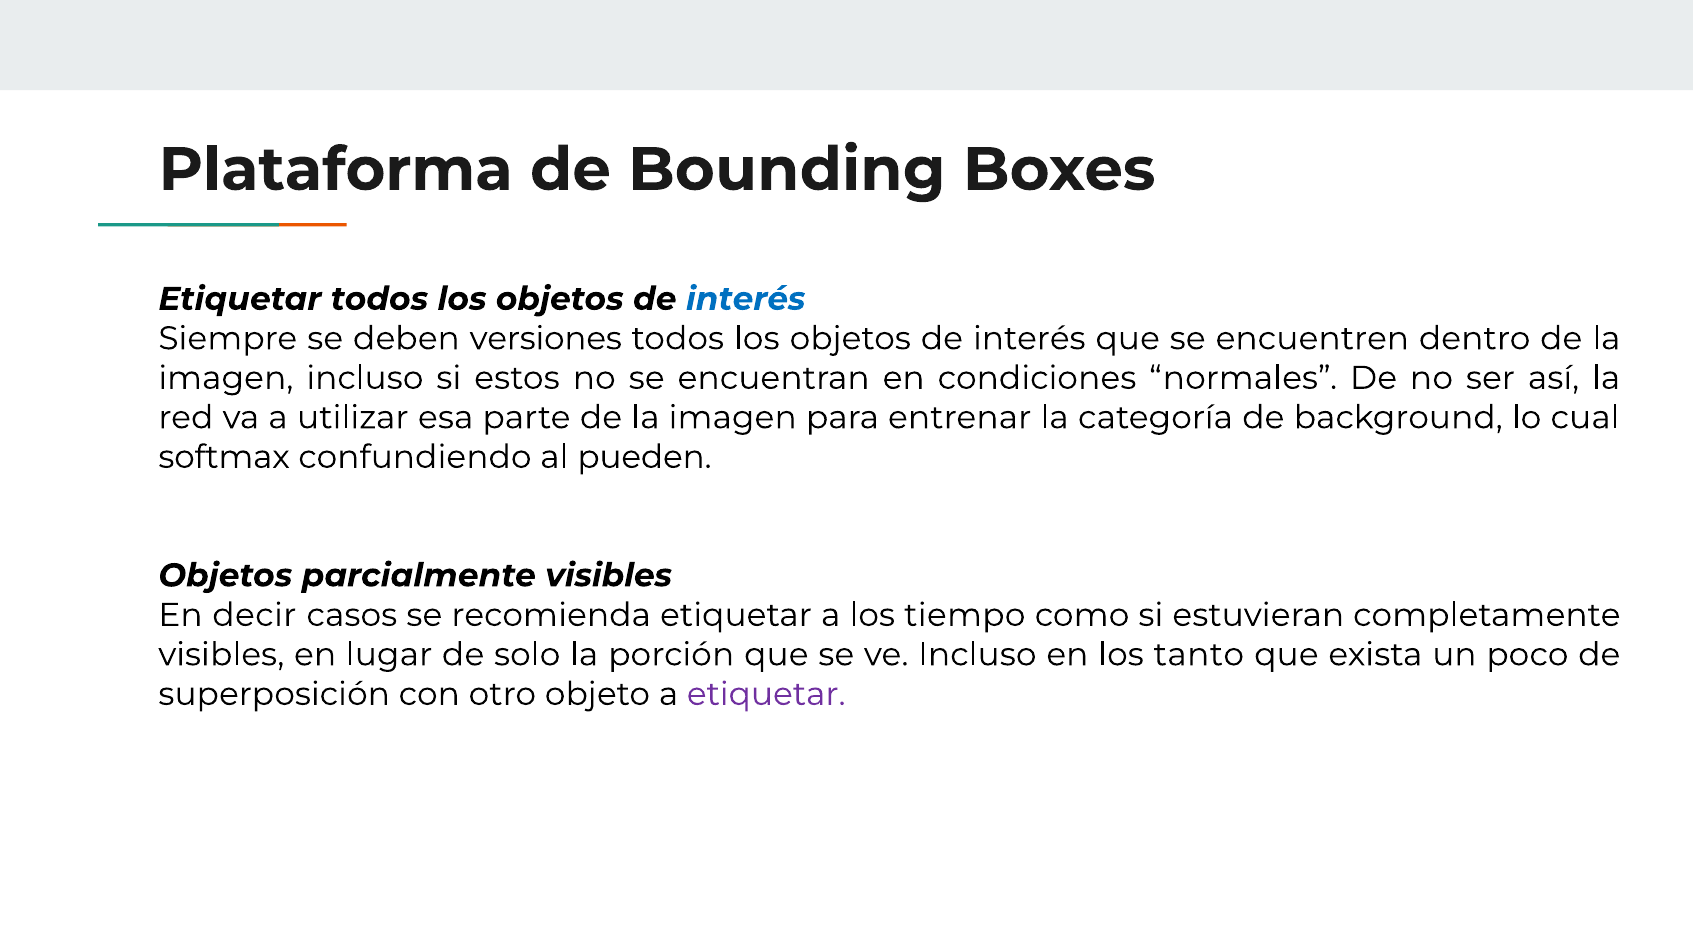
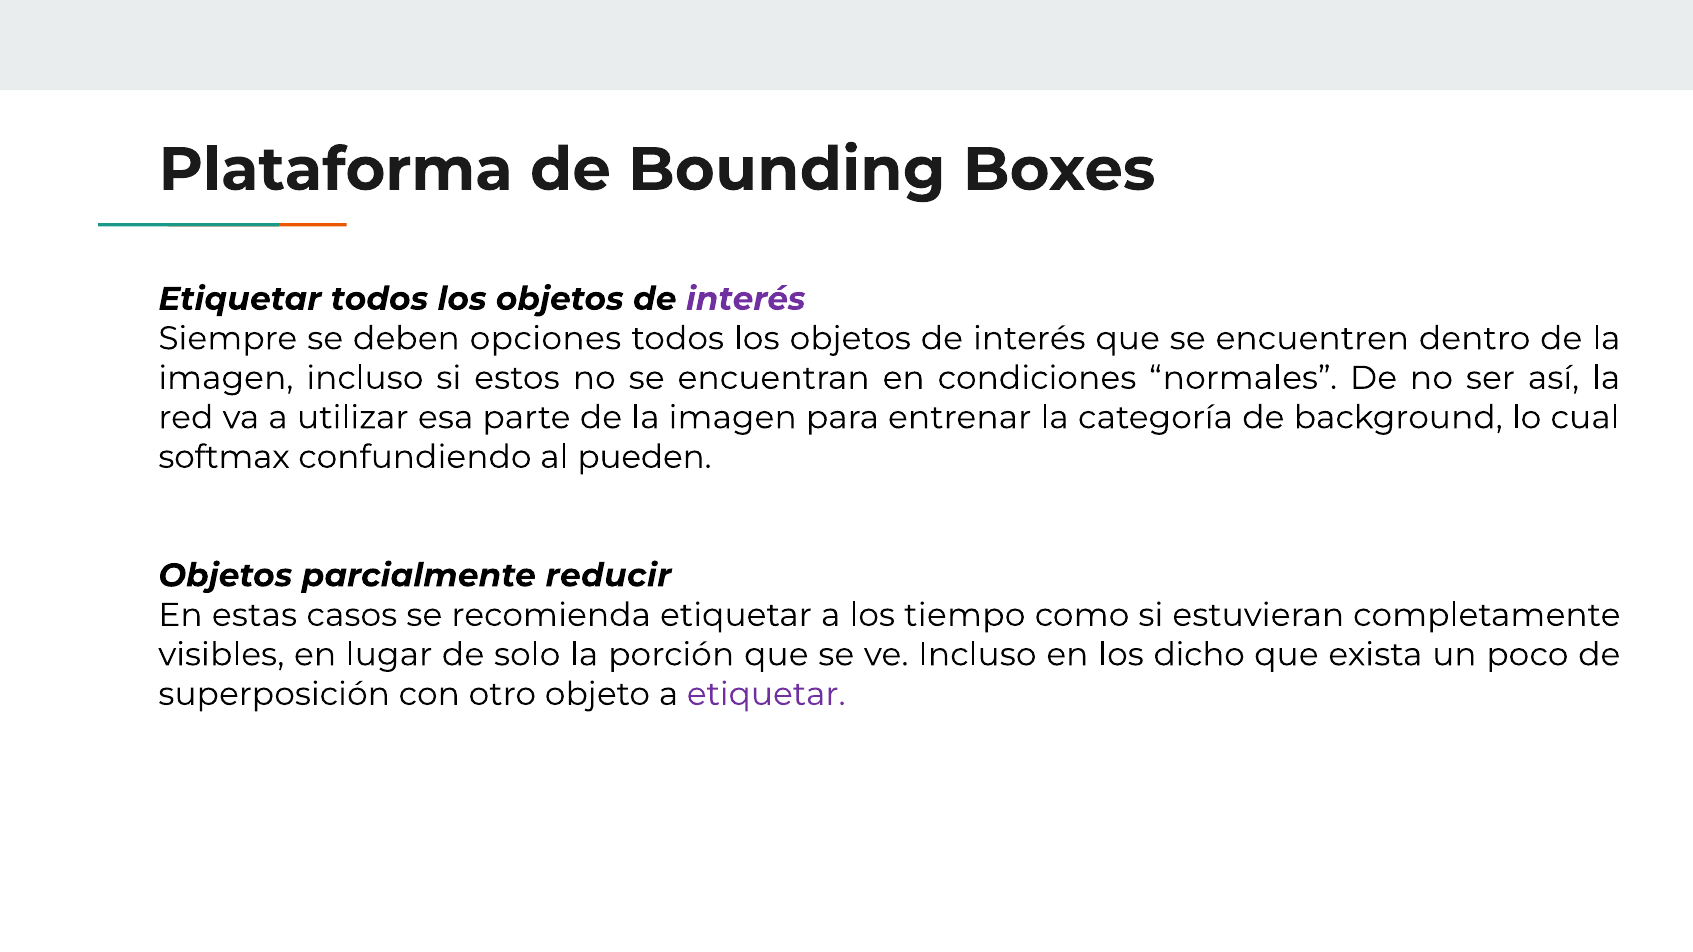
interés colour: blue -> purple (746, 299)
versiones: versiones -> opciones (545, 339)
parcialmente visibles: visibles -> reducir (608, 576)
decir: decir -> estas (254, 615)
tanto: tanto -> dicho (1199, 655)
